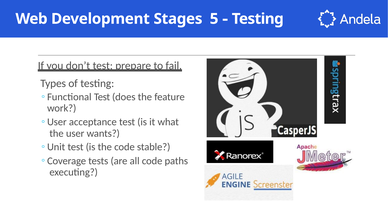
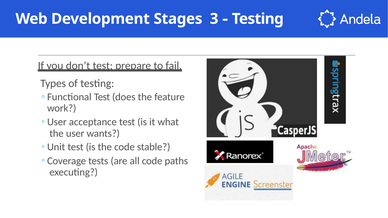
5: 5 -> 3 (214, 19)
